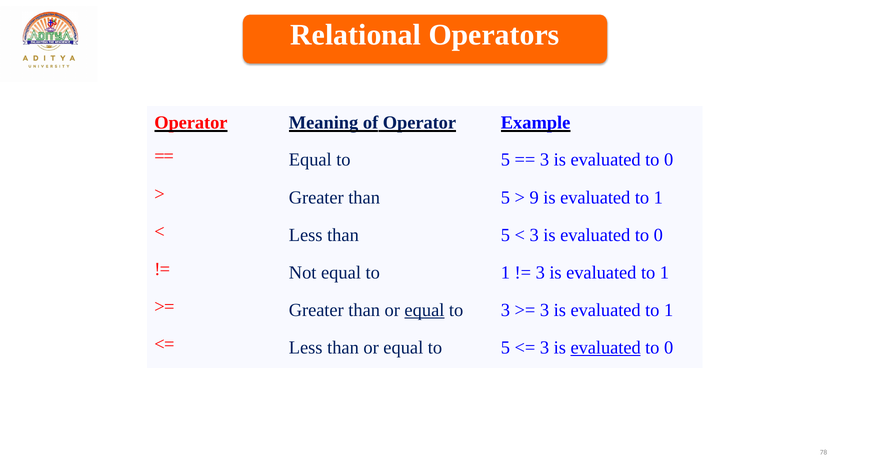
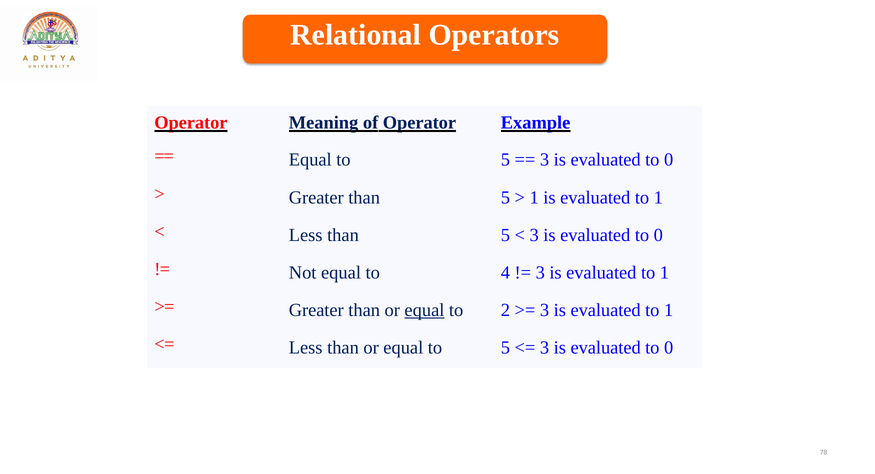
9: 9 -> 1 (534, 197)
equal to 1: 1 -> 4 (505, 272)
to 3: 3 -> 2 (505, 310)
evaluated underline: present -> none (606, 347)
